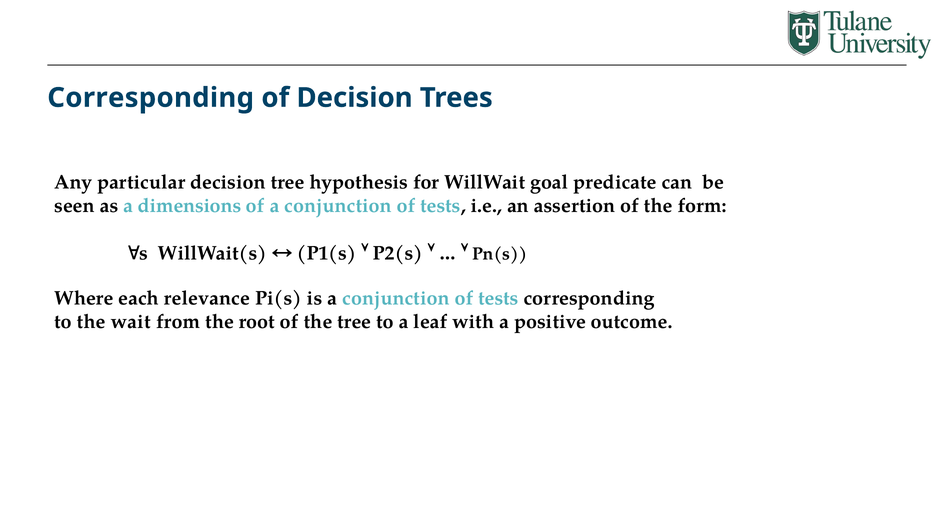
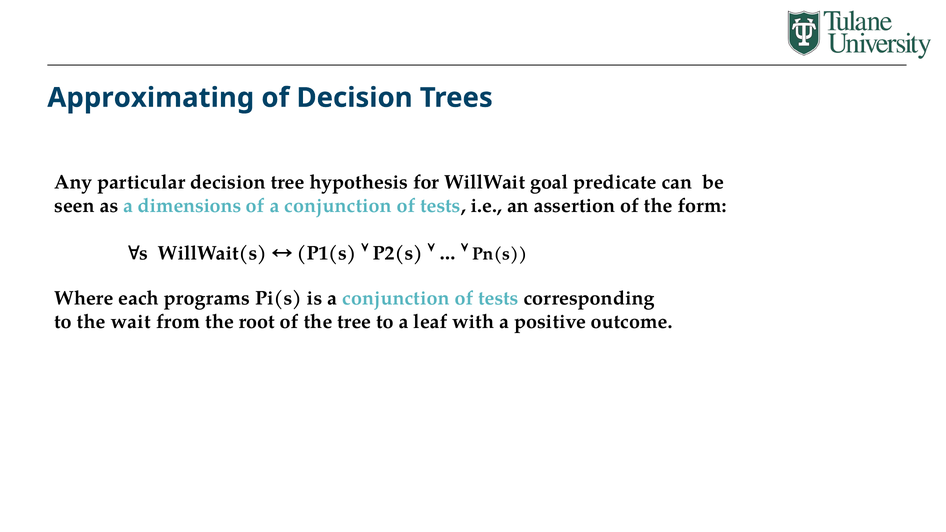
Corresponding: Corresponding -> Approximating (151, 98)
relevance: relevance -> programs (207, 298)
